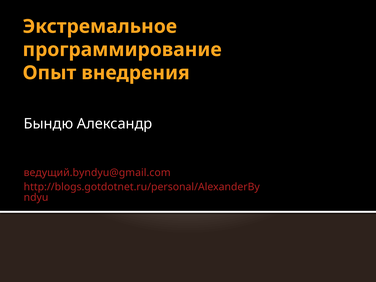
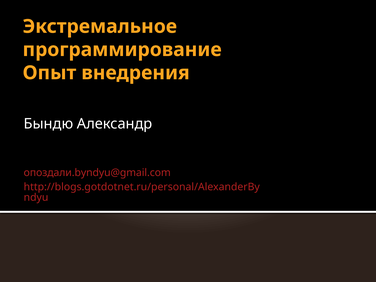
ведущий.byndyu@gmail.com: ведущий.byndyu@gmail.com -> опоздали.byndyu@gmail.com (97, 173)
